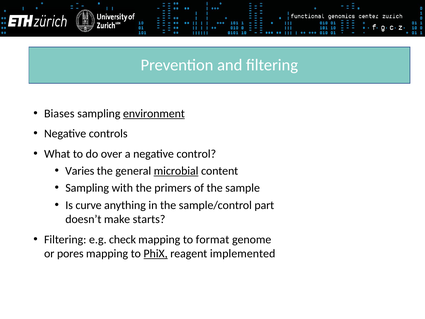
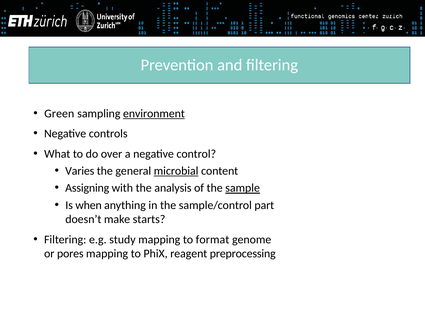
Biases: Biases -> Green (59, 114)
Sampling: Sampling -> Assigning (87, 188)
primers: primers -> analysis (173, 188)
sample underline: none -> present (243, 188)
curve: curve -> when (89, 205)
check: check -> study (122, 239)
PhiX underline: present -> none (156, 253)
implemented: implemented -> preprocessing (243, 253)
